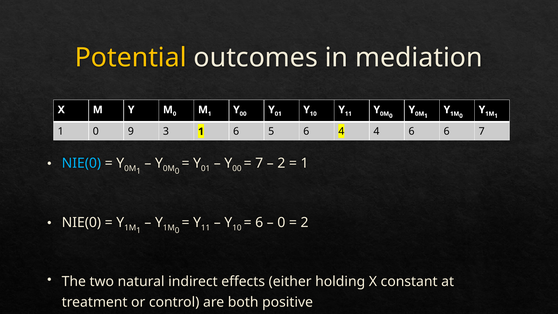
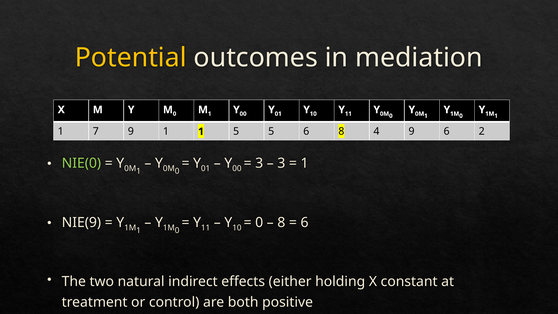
1 0: 0 -> 7 (96, 131)
9 3: 3 -> 1 (166, 131)
1 6: 6 -> 5 (236, 131)
6 4: 4 -> 8 (341, 131)
4 6: 6 -> 9 (412, 131)
6 7: 7 -> 2 (482, 131)
NIE(0 colour: light blue -> light green (81, 163)
7: 7 -> 3 (259, 163)
2: 2 -> 3 (281, 163)
NIE(0: NIE(0 -> NIE(9 (81, 222)
6: 6 -> 0 (259, 222)
0: 0 -> 8 (281, 222)
2: 2 -> 6 (305, 222)
